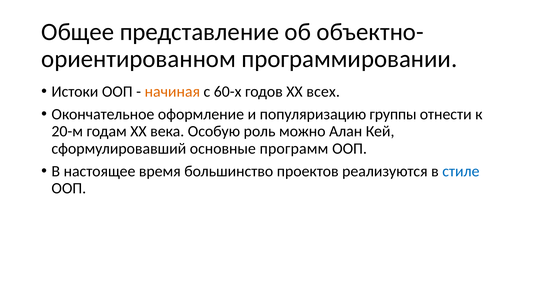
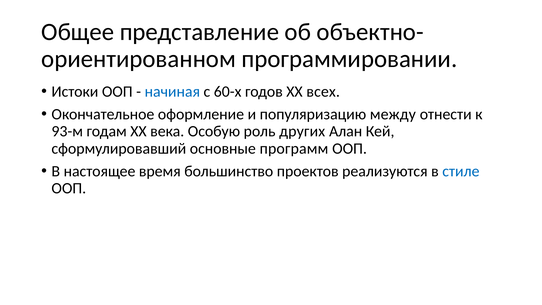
начиная colour: orange -> blue (172, 92)
группы: группы -> между (393, 114)
20-м: 20-м -> 93-м (67, 131)
можно: можно -> других (302, 131)
